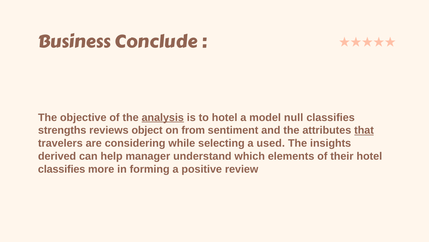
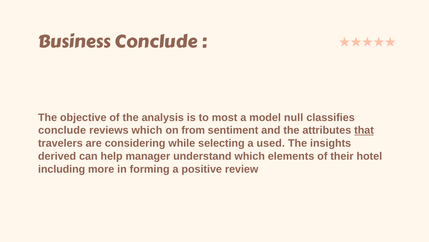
analysis underline: present -> none (163, 117)
to hotel: hotel -> most (225, 117)
strengths: strengths -> conclude (62, 130)
reviews object: object -> which (147, 130)
classifies: classifies -> including (62, 169)
